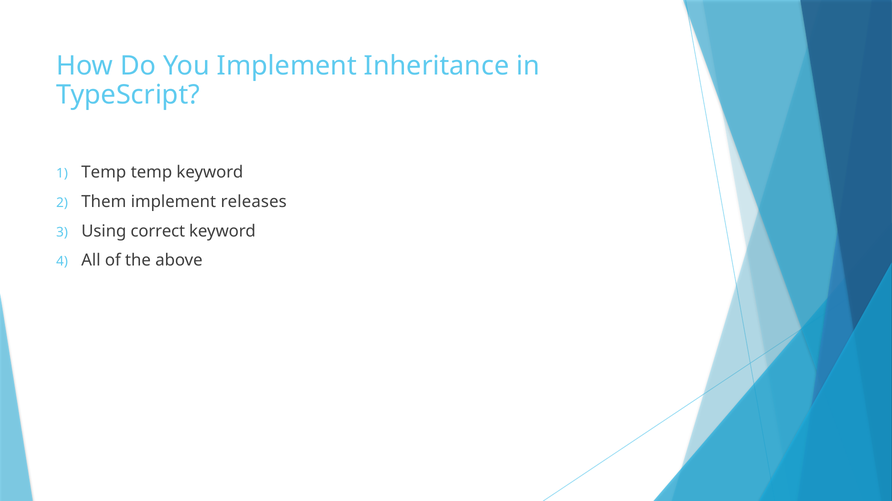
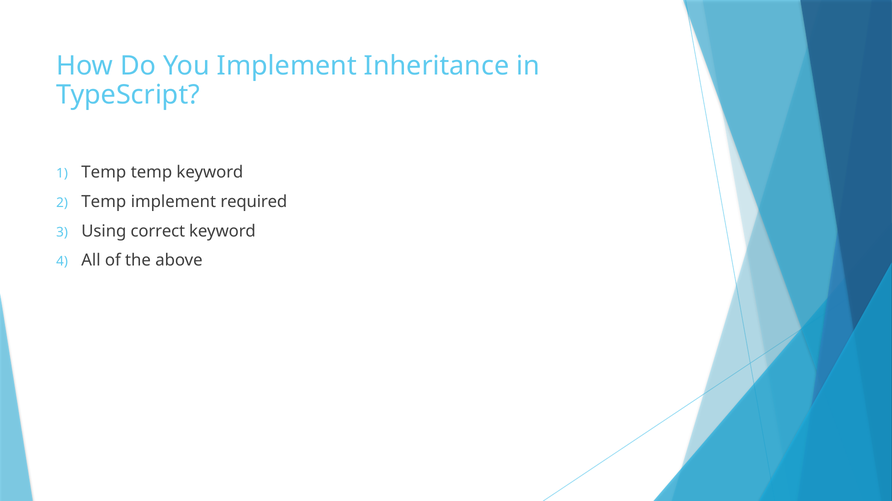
Them: Them -> Temp (104, 202)
releases: releases -> required (254, 202)
